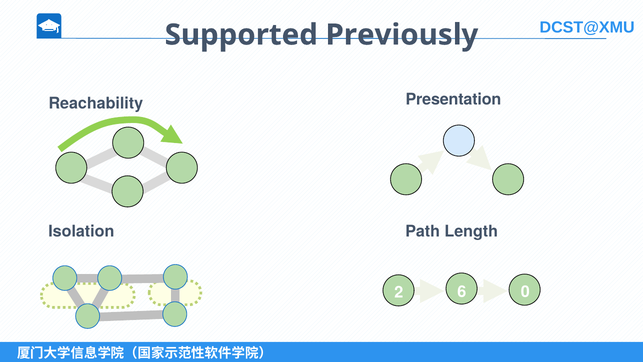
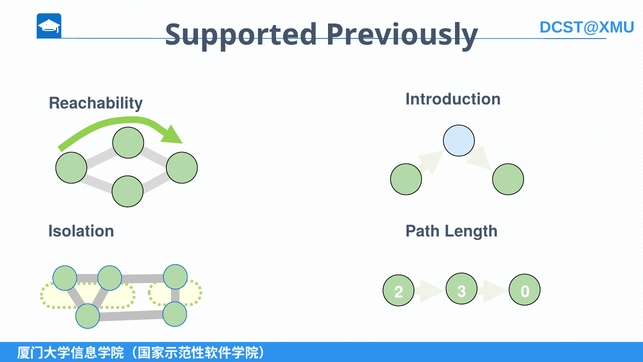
Presentation: Presentation -> Introduction (453, 99)
6: 6 -> 3 (462, 292)
